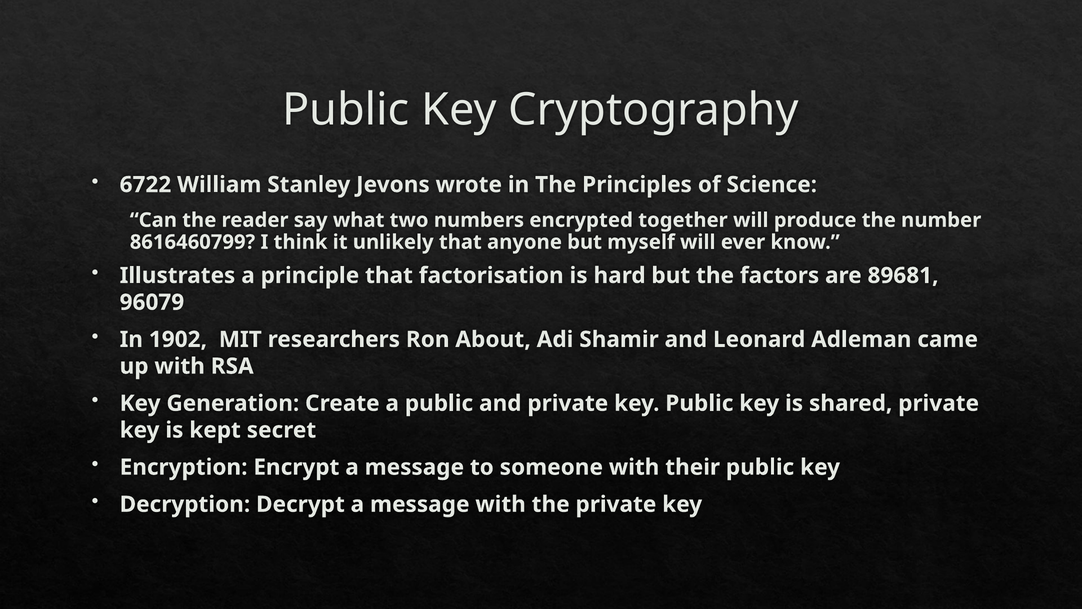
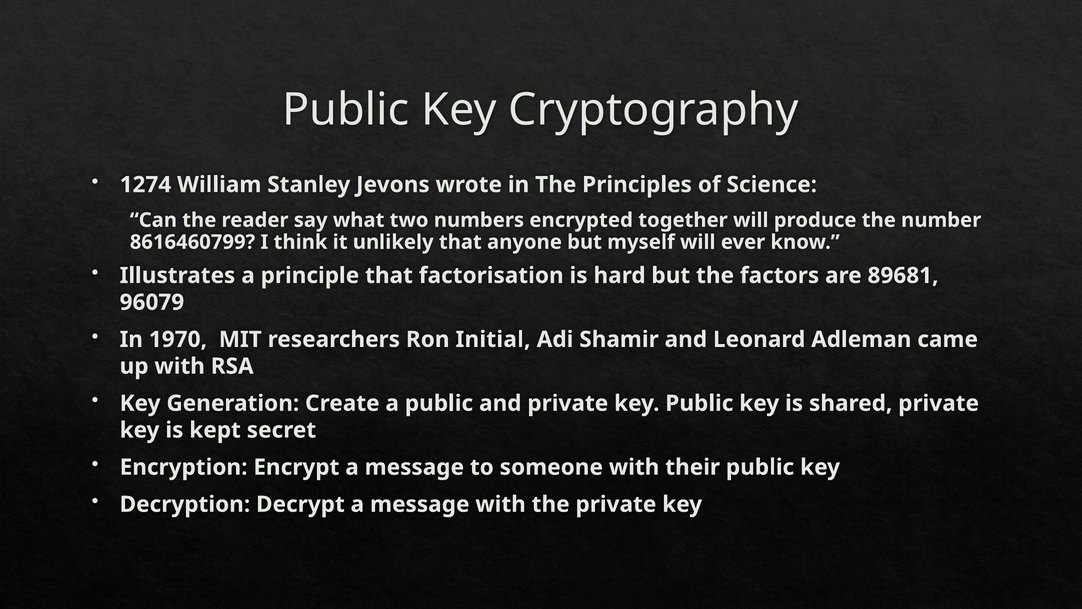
6722: 6722 -> 1274 (145, 185)
1902: 1902 -> 1970 (178, 339)
About: About -> Initial (493, 339)
